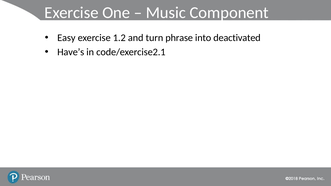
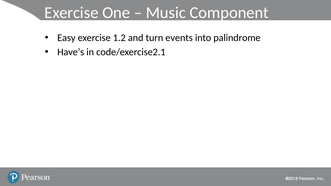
phrase: phrase -> events (179, 38)
deactivated: deactivated -> palindrome (237, 38)
